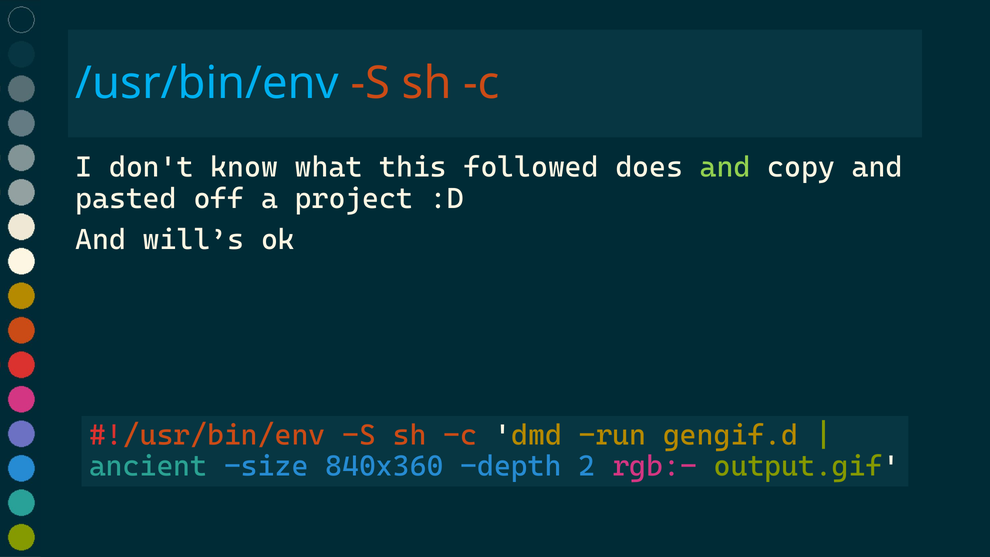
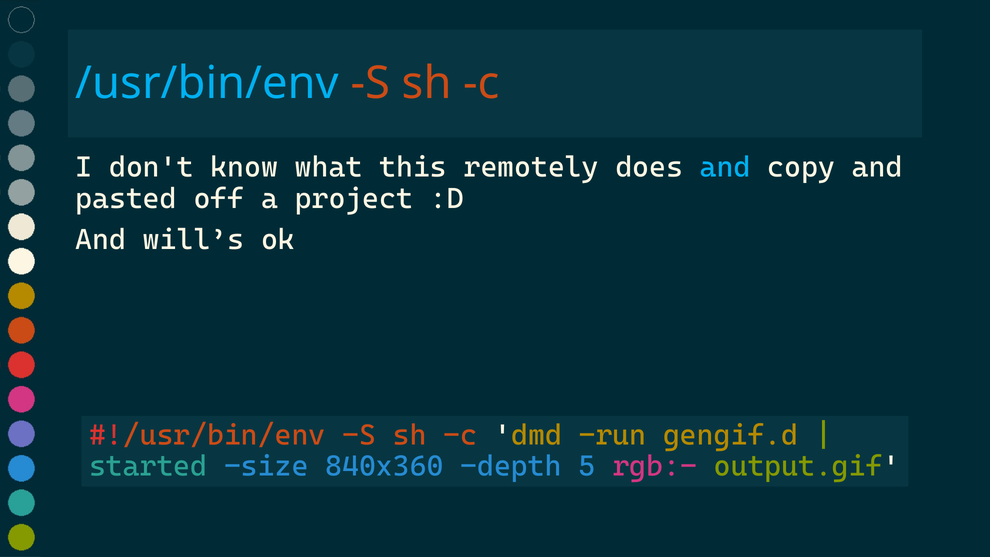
followed: followed -> remotely (531, 167)
and colour: light green -> light blue (725, 167)
ancient: ancient -> started (148, 466)
2: 2 -> 5 (587, 466)
